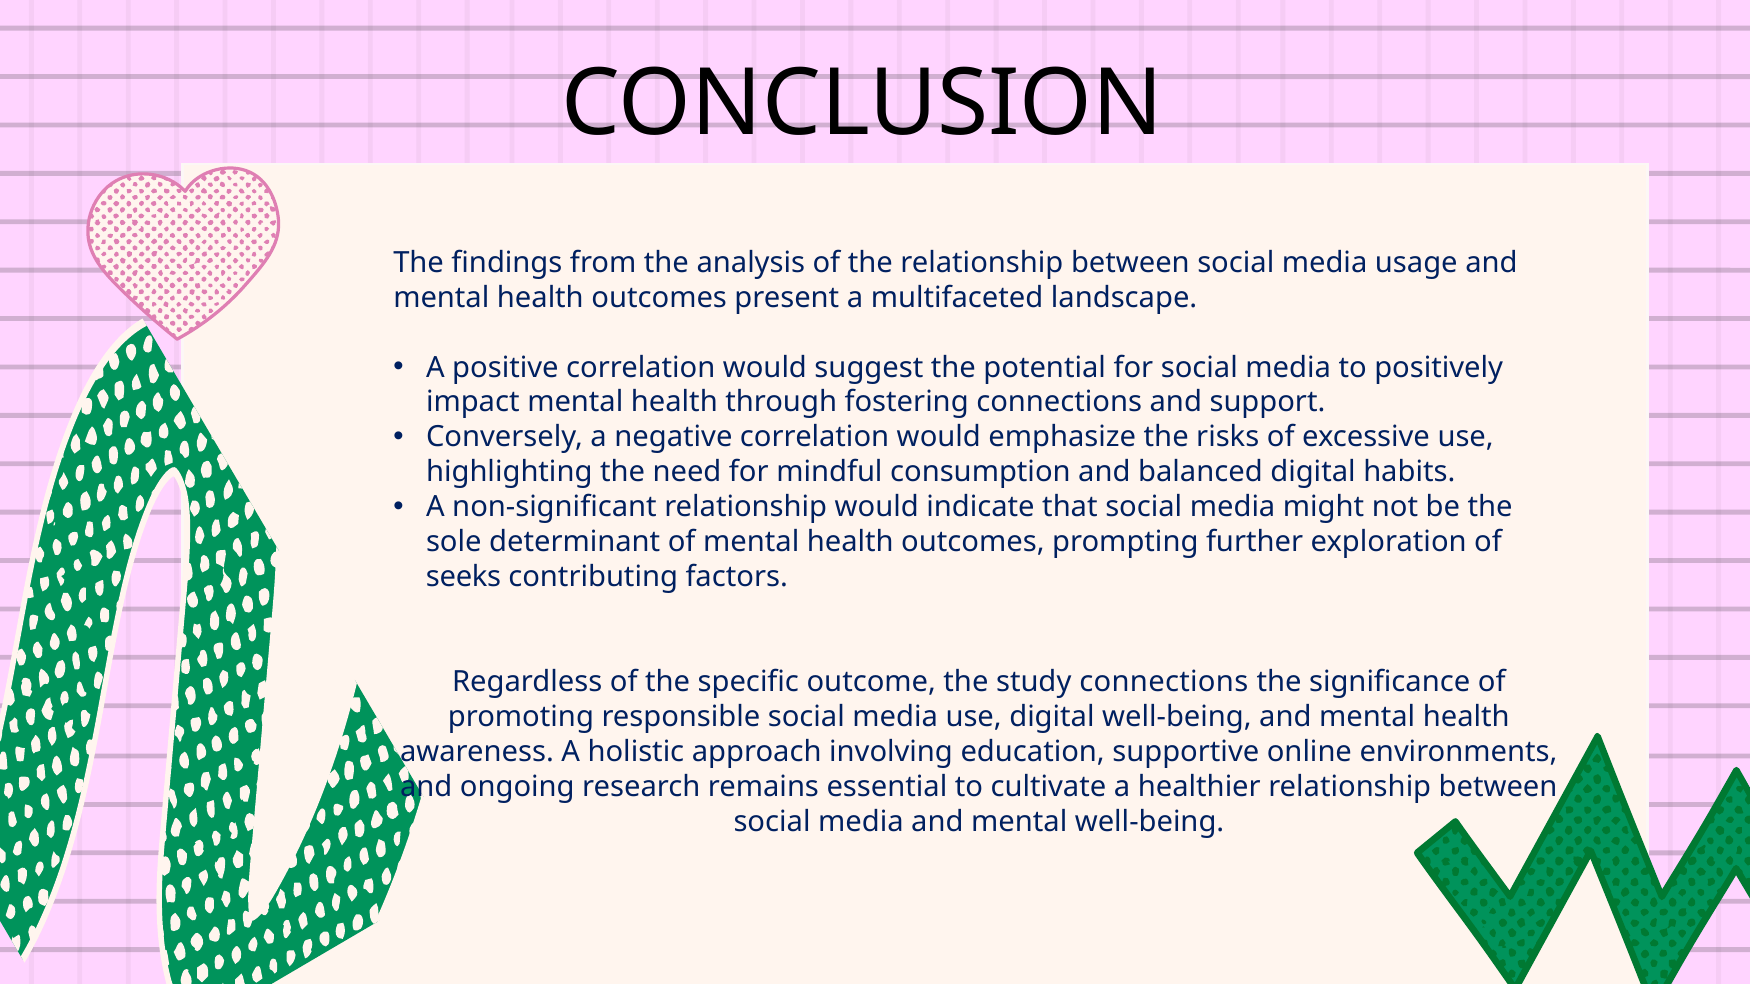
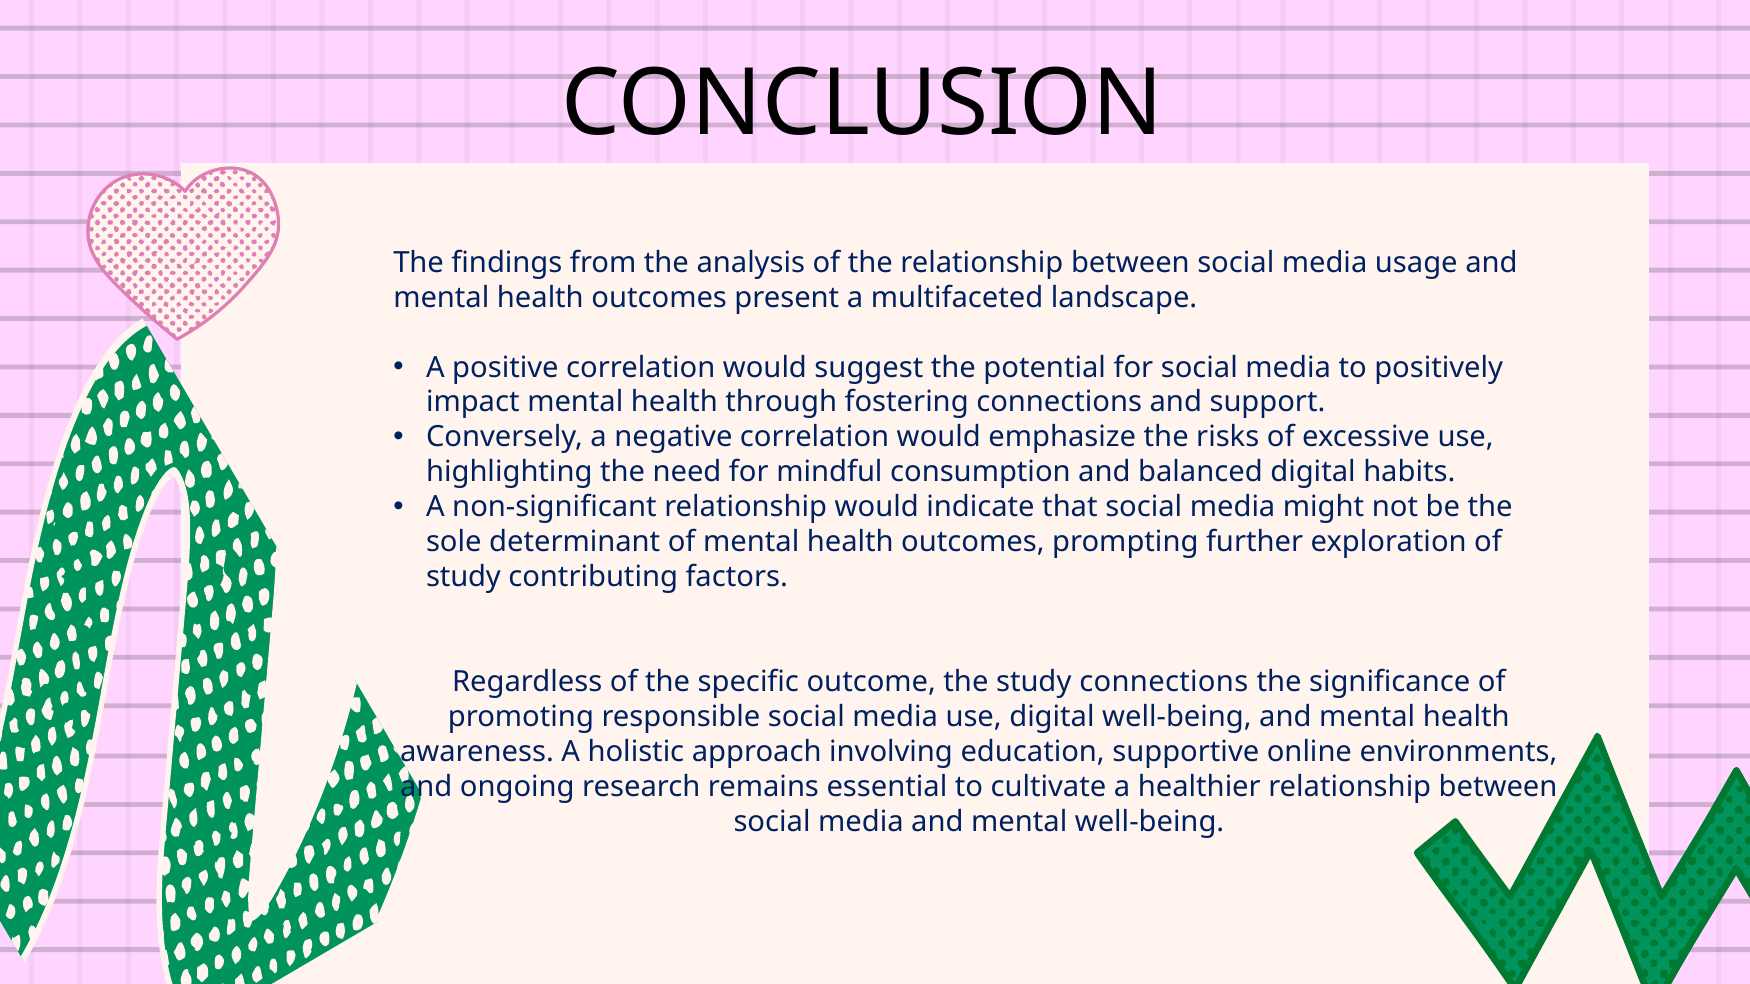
seeks: seeks -> study (463, 578)
